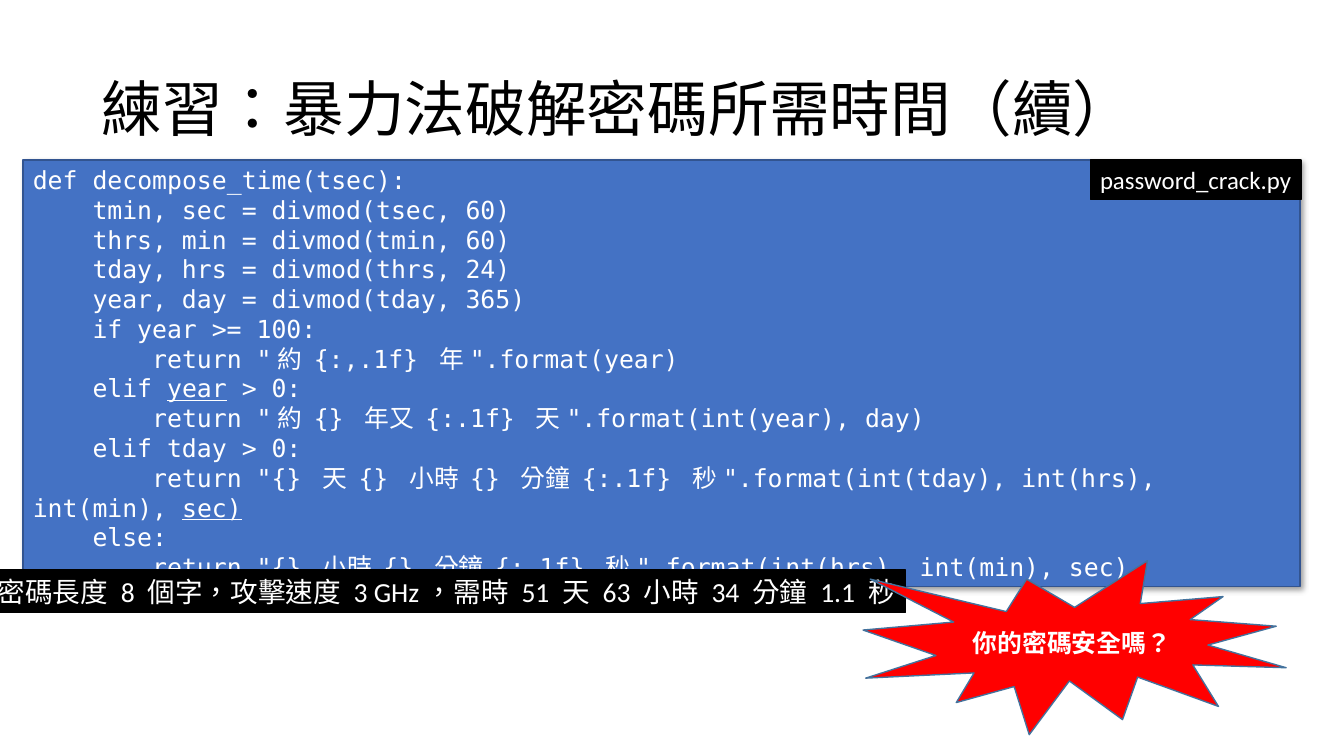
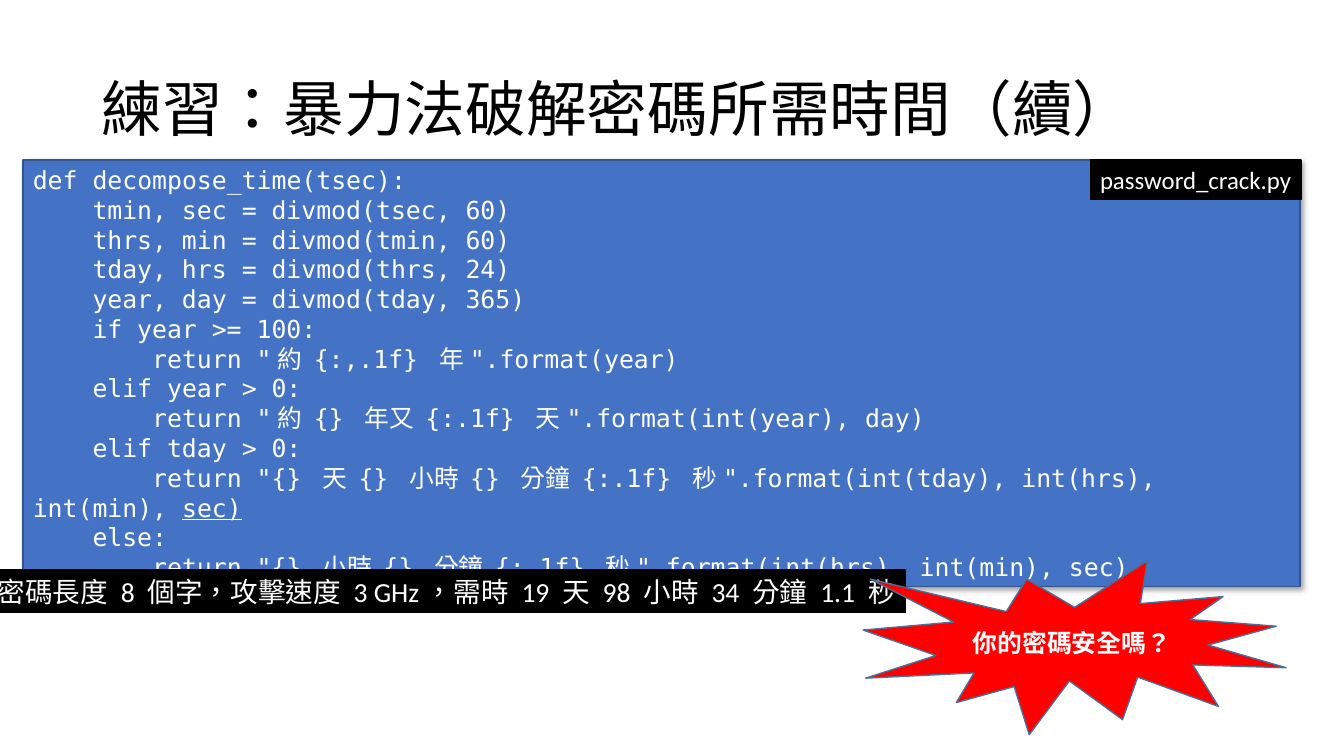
year underline: present -> none (197, 390)
51: 51 -> 19 (536, 593)
63: 63 -> 98 (617, 593)
